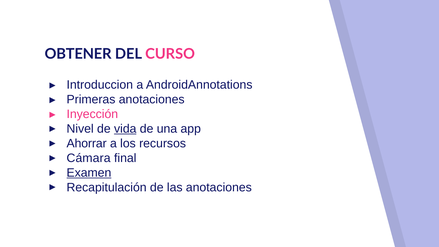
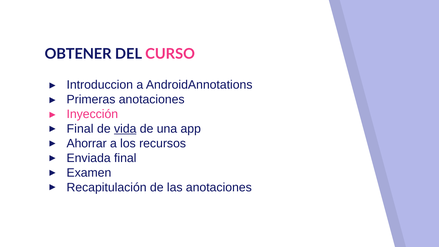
Nivel: Nivel -> Final (80, 129)
Cámara: Cámara -> Enviada (89, 158)
Examen underline: present -> none (89, 173)
